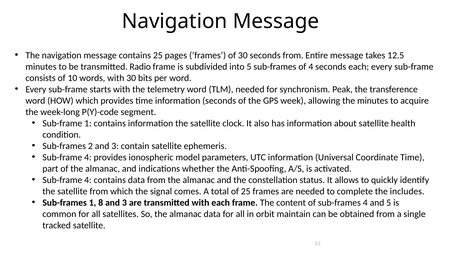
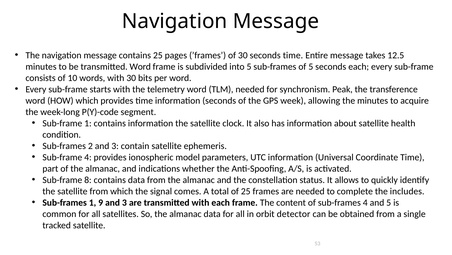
seconds from: from -> time (293, 55)
transmitted Radio: Radio -> Word (140, 66)
of 4: 4 -> 5 (311, 66)
4: 4 -> 8 (88, 179)
8: 8 -> 9 (101, 202)
maintain: maintain -> detector (294, 213)
